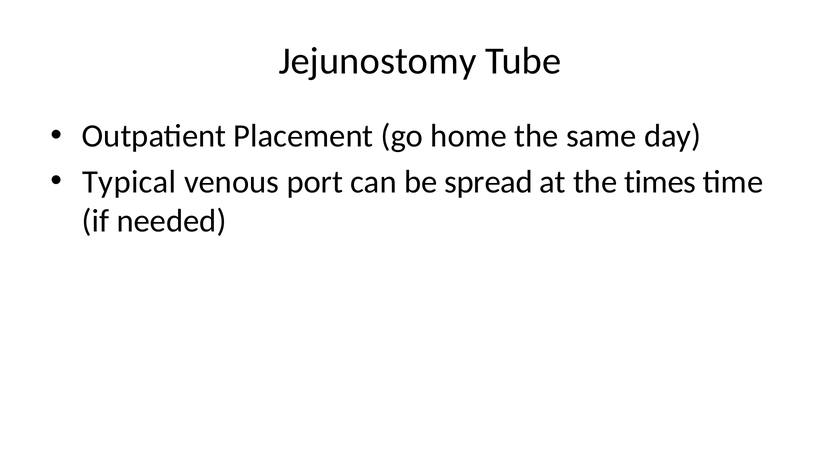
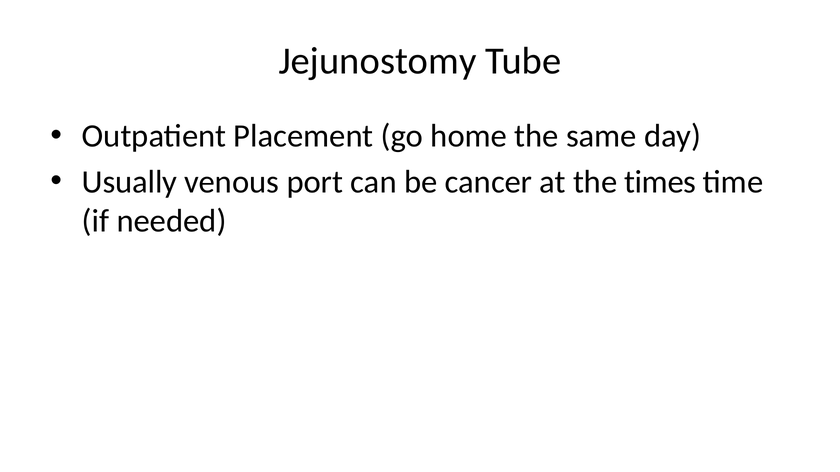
Typical: Typical -> Usually (130, 182)
spread: spread -> cancer (488, 182)
